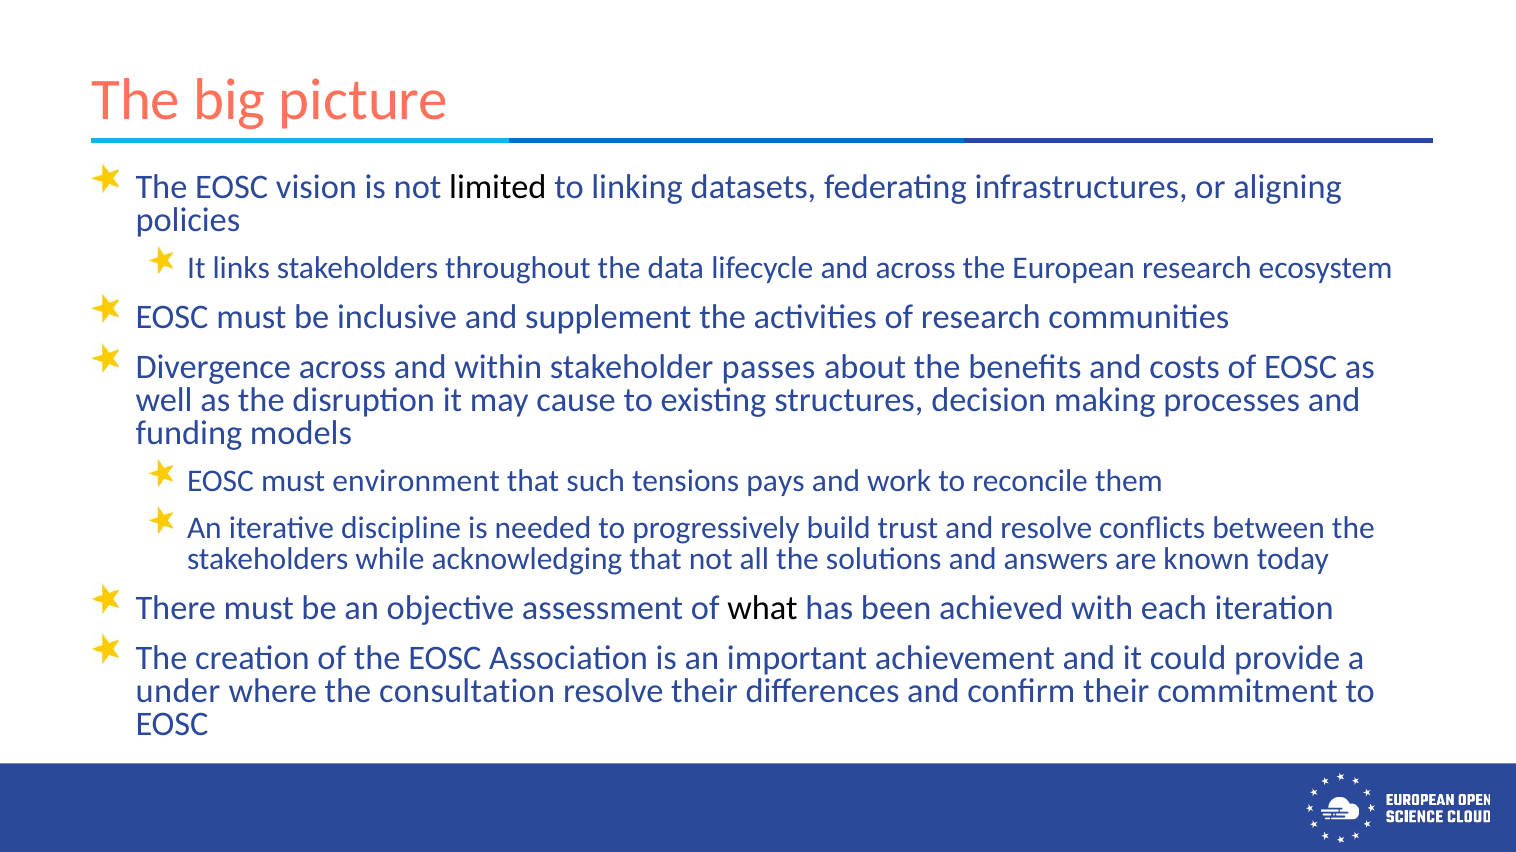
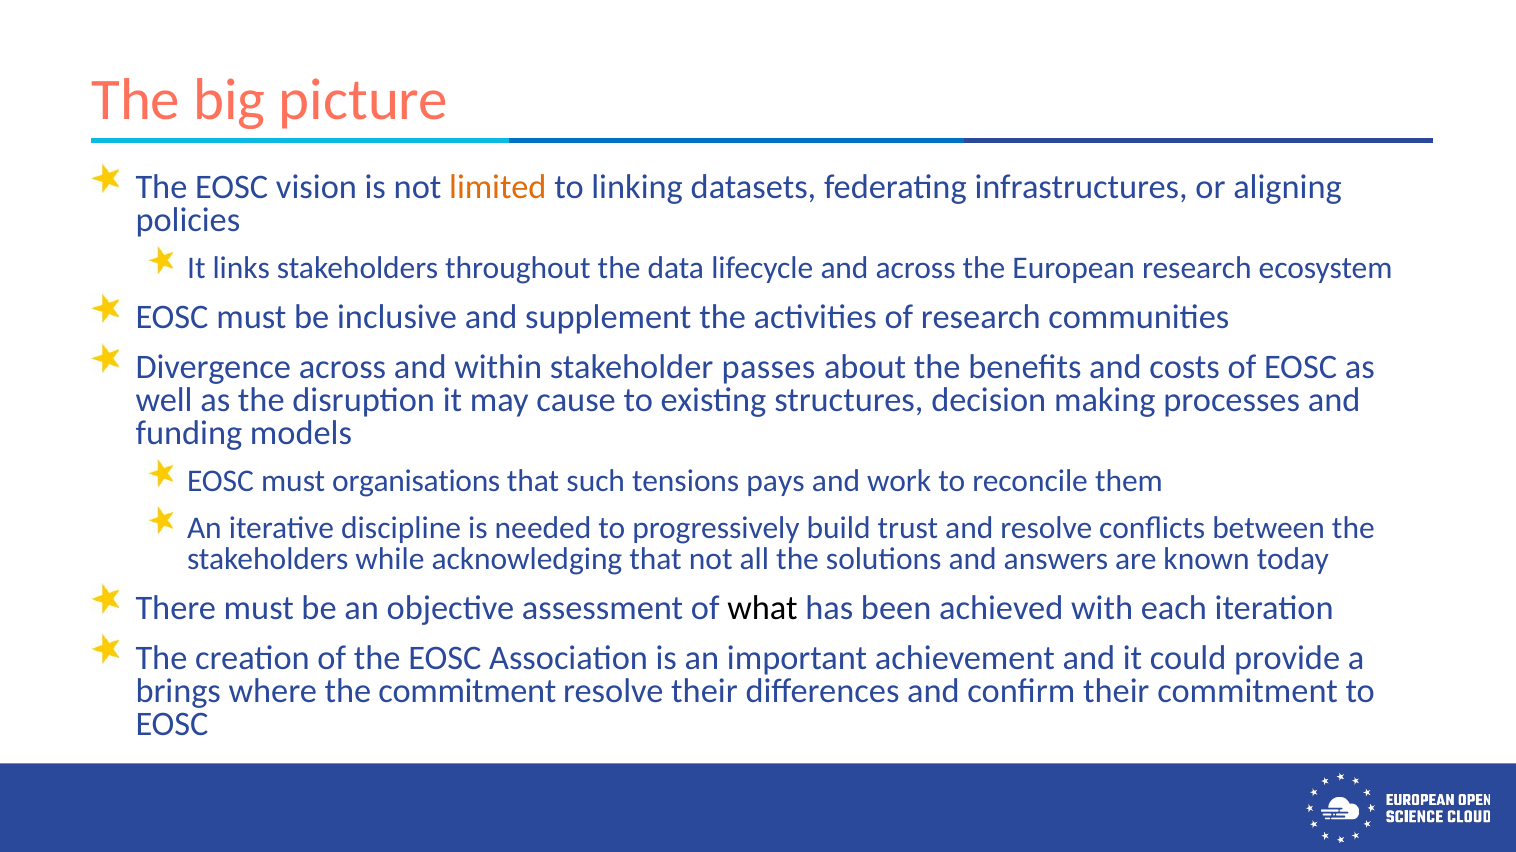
limited colour: black -> orange (498, 187)
environment: environment -> organisations (416, 482)
under: under -> brings (178, 691)
the consultation: consultation -> commitment (467, 691)
